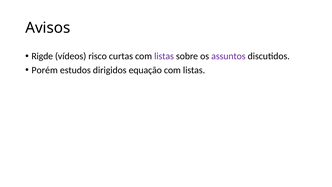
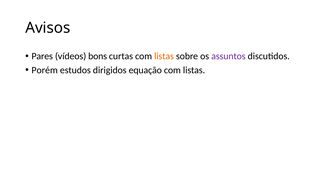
Rigde: Rigde -> Pares (42, 56)
risco: risco -> bons (98, 56)
listas colour: purple -> orange (164, 56)
